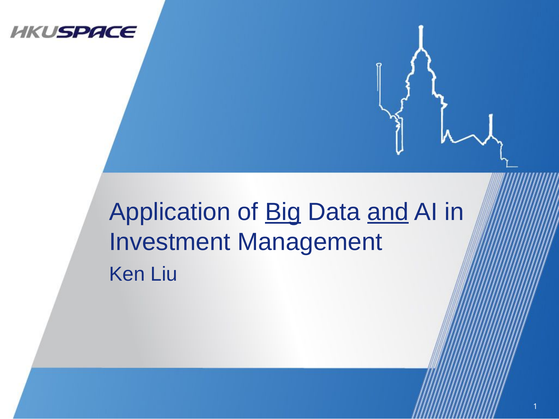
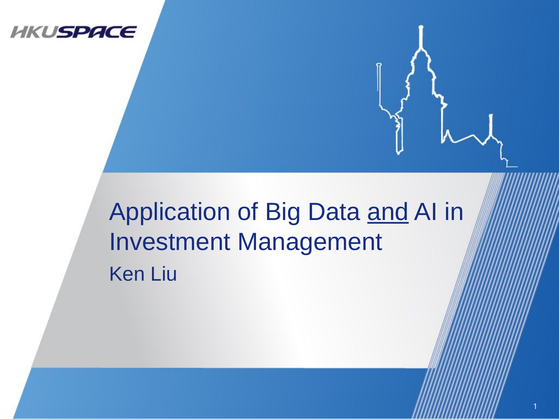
Big underline: present -> none (283, 212)
